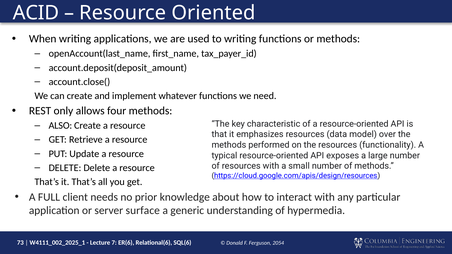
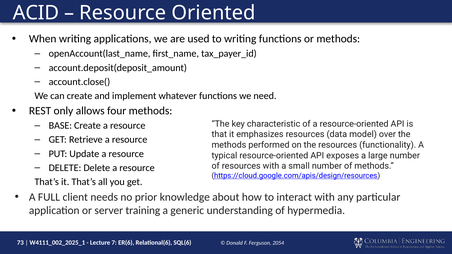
ALSO: ALSO -> BASE (60, 126)
surface: surface -> training (143, 211)
